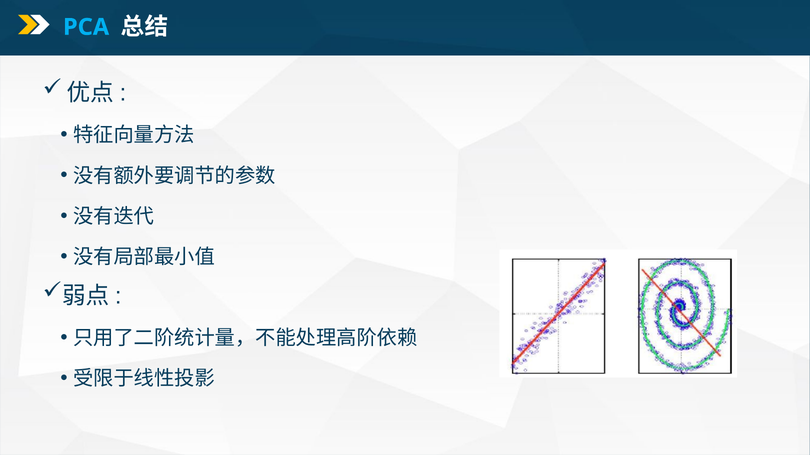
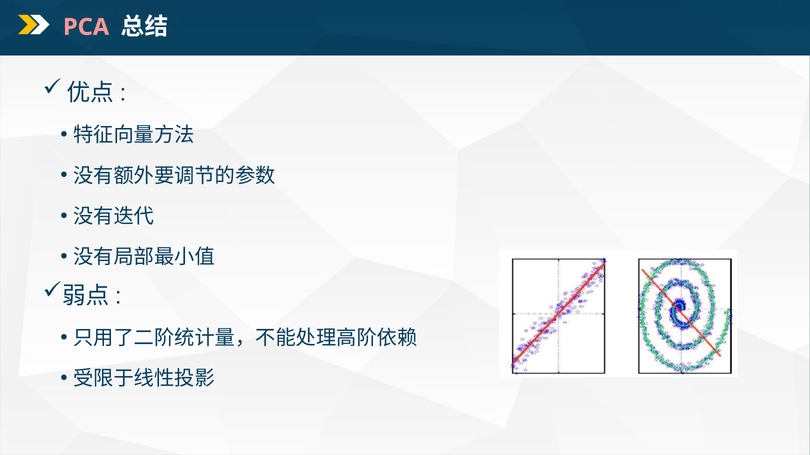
PCA colour: light blue -> pink (86, 27)
